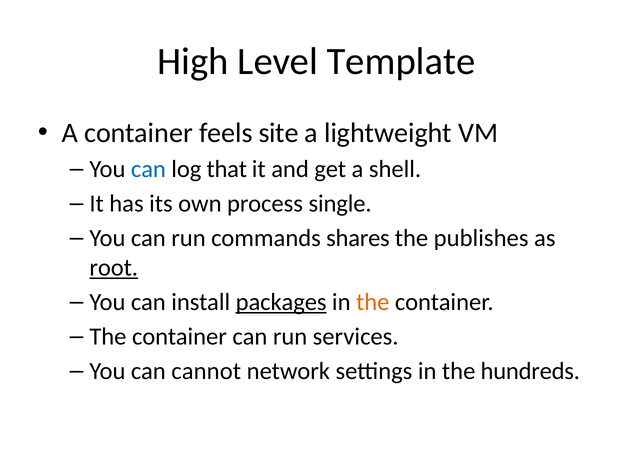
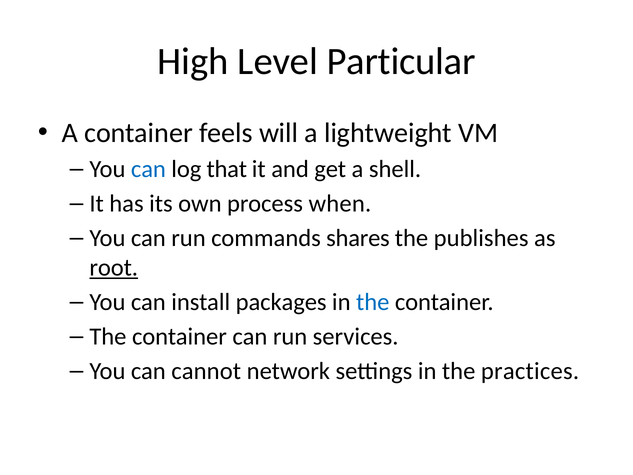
Template: Template -> Particular (401, 61)
site: site -> will (279, 133)
single: single -> when (340, 204)
packages underline: present -> none (281, 302)
the colour: orange -> blue (373, 302)
hundreds: hundreds -> practices (530, 371)
